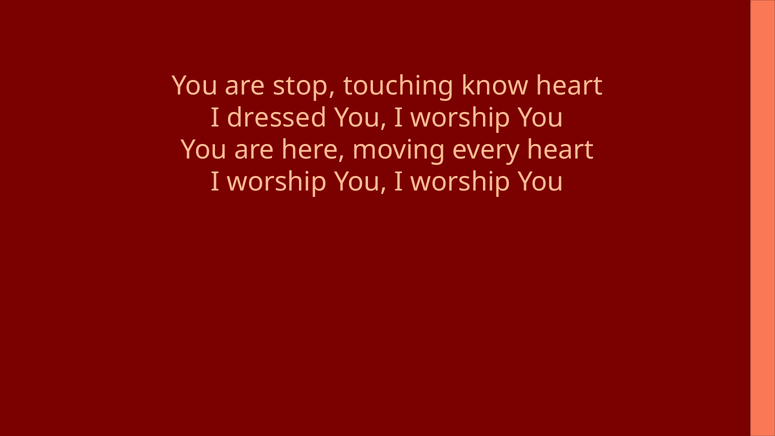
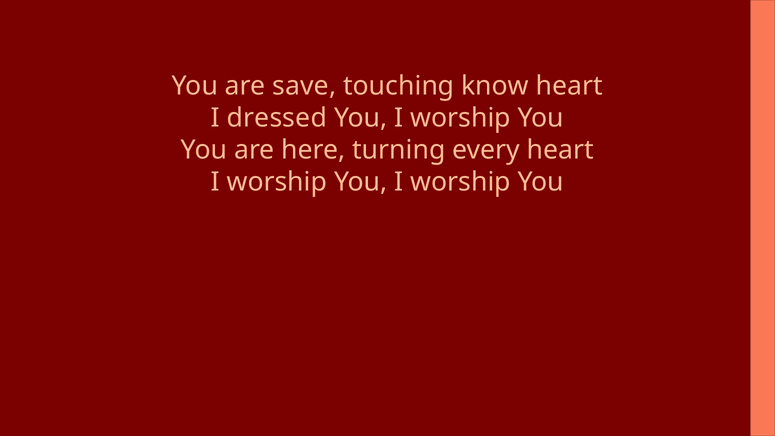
stop: stop -> save (304, 86)
moving: moving -> turning (399, 150)
